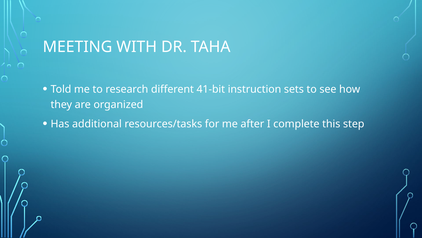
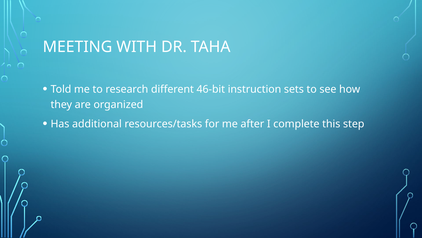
41-bit: 41-bit -> 46-bit (211, 89)
